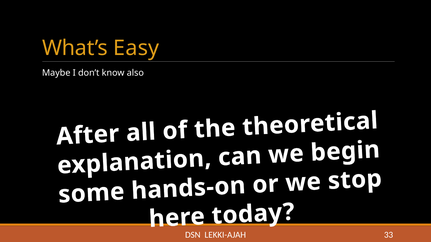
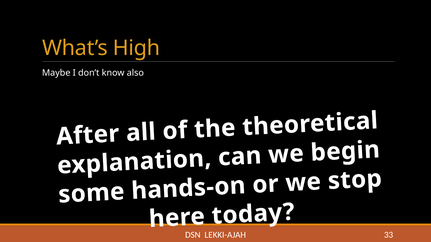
Easy: Easy -> High (136, 48)
